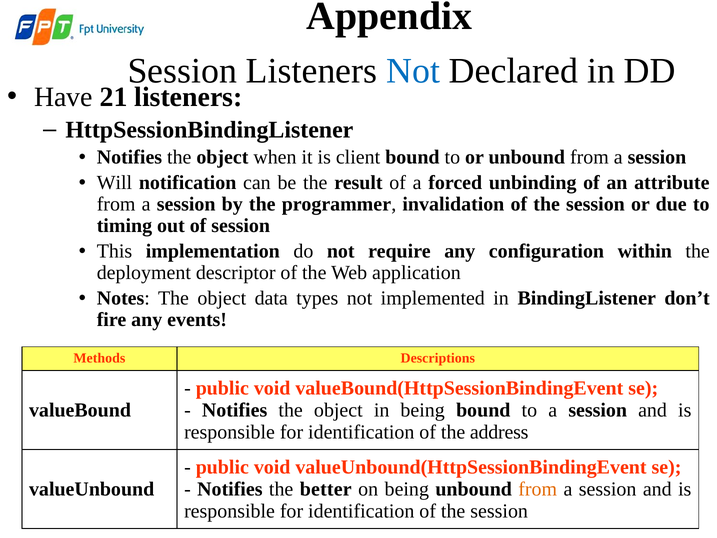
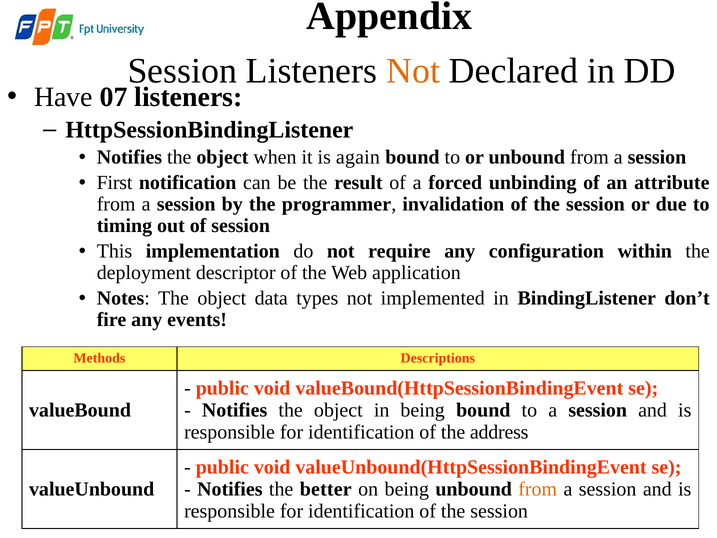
Not colour: blue -> orange (413, 71)
21: 21 -> 07 (114, 97)
client: client -> again (358, 157)
Will: Will -> First (115, 183)
